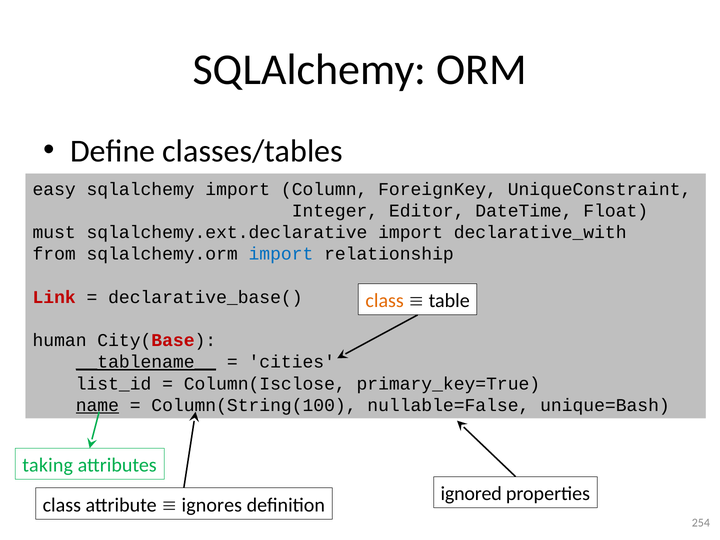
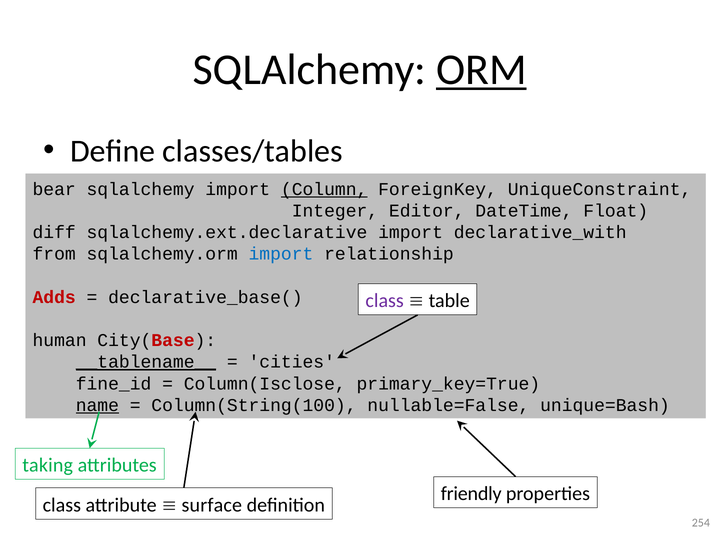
ORM underline: none -> present (481, 70)
easy: easy -> bear (54, 189)
Column underline: none -> present (324, 189)
must: must -> diff (54, 232)
Link: Link -> Adds (54, 297)
class colour: orange -> purple (385, 301)
list_id: list_id -> fine_id (114, 384)
ignored: ignored -> friendly (471, 494)
ignores: ignores -> surface (212, 505)
